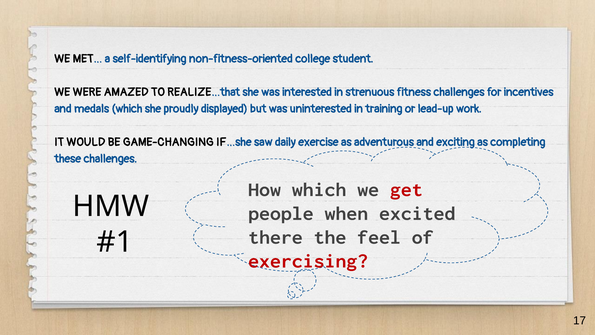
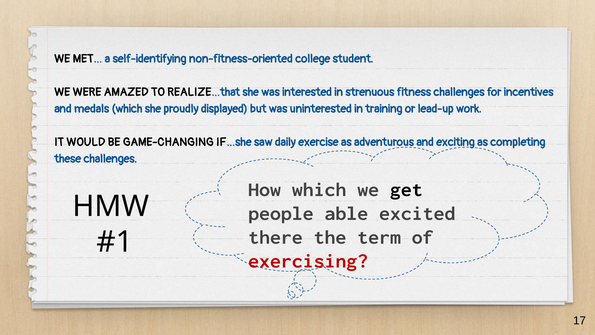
get colour: red -> black (406, 189)
when: when -> able (346, 213)
feel: feel -> term (379, 237)
